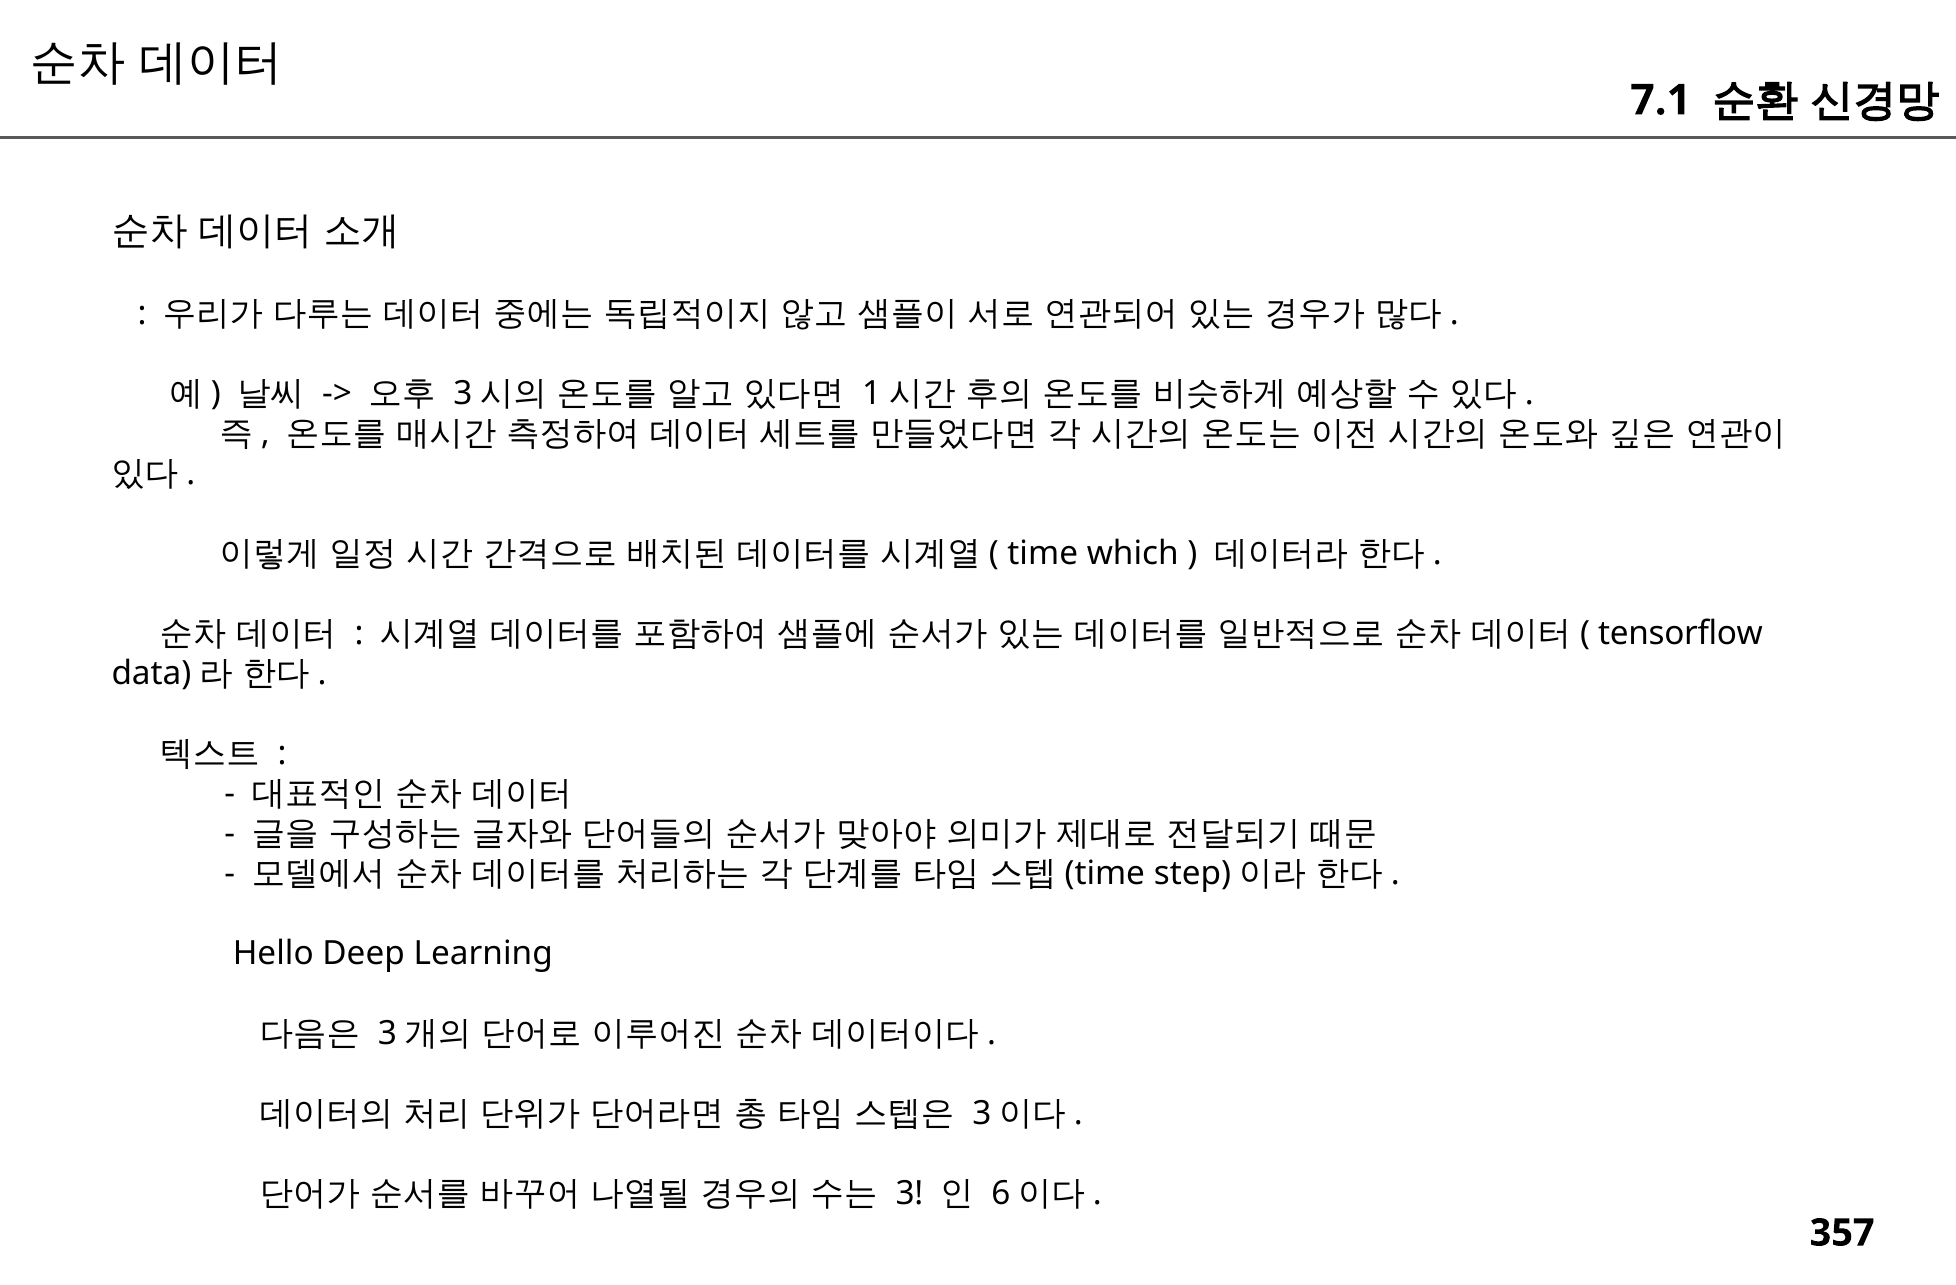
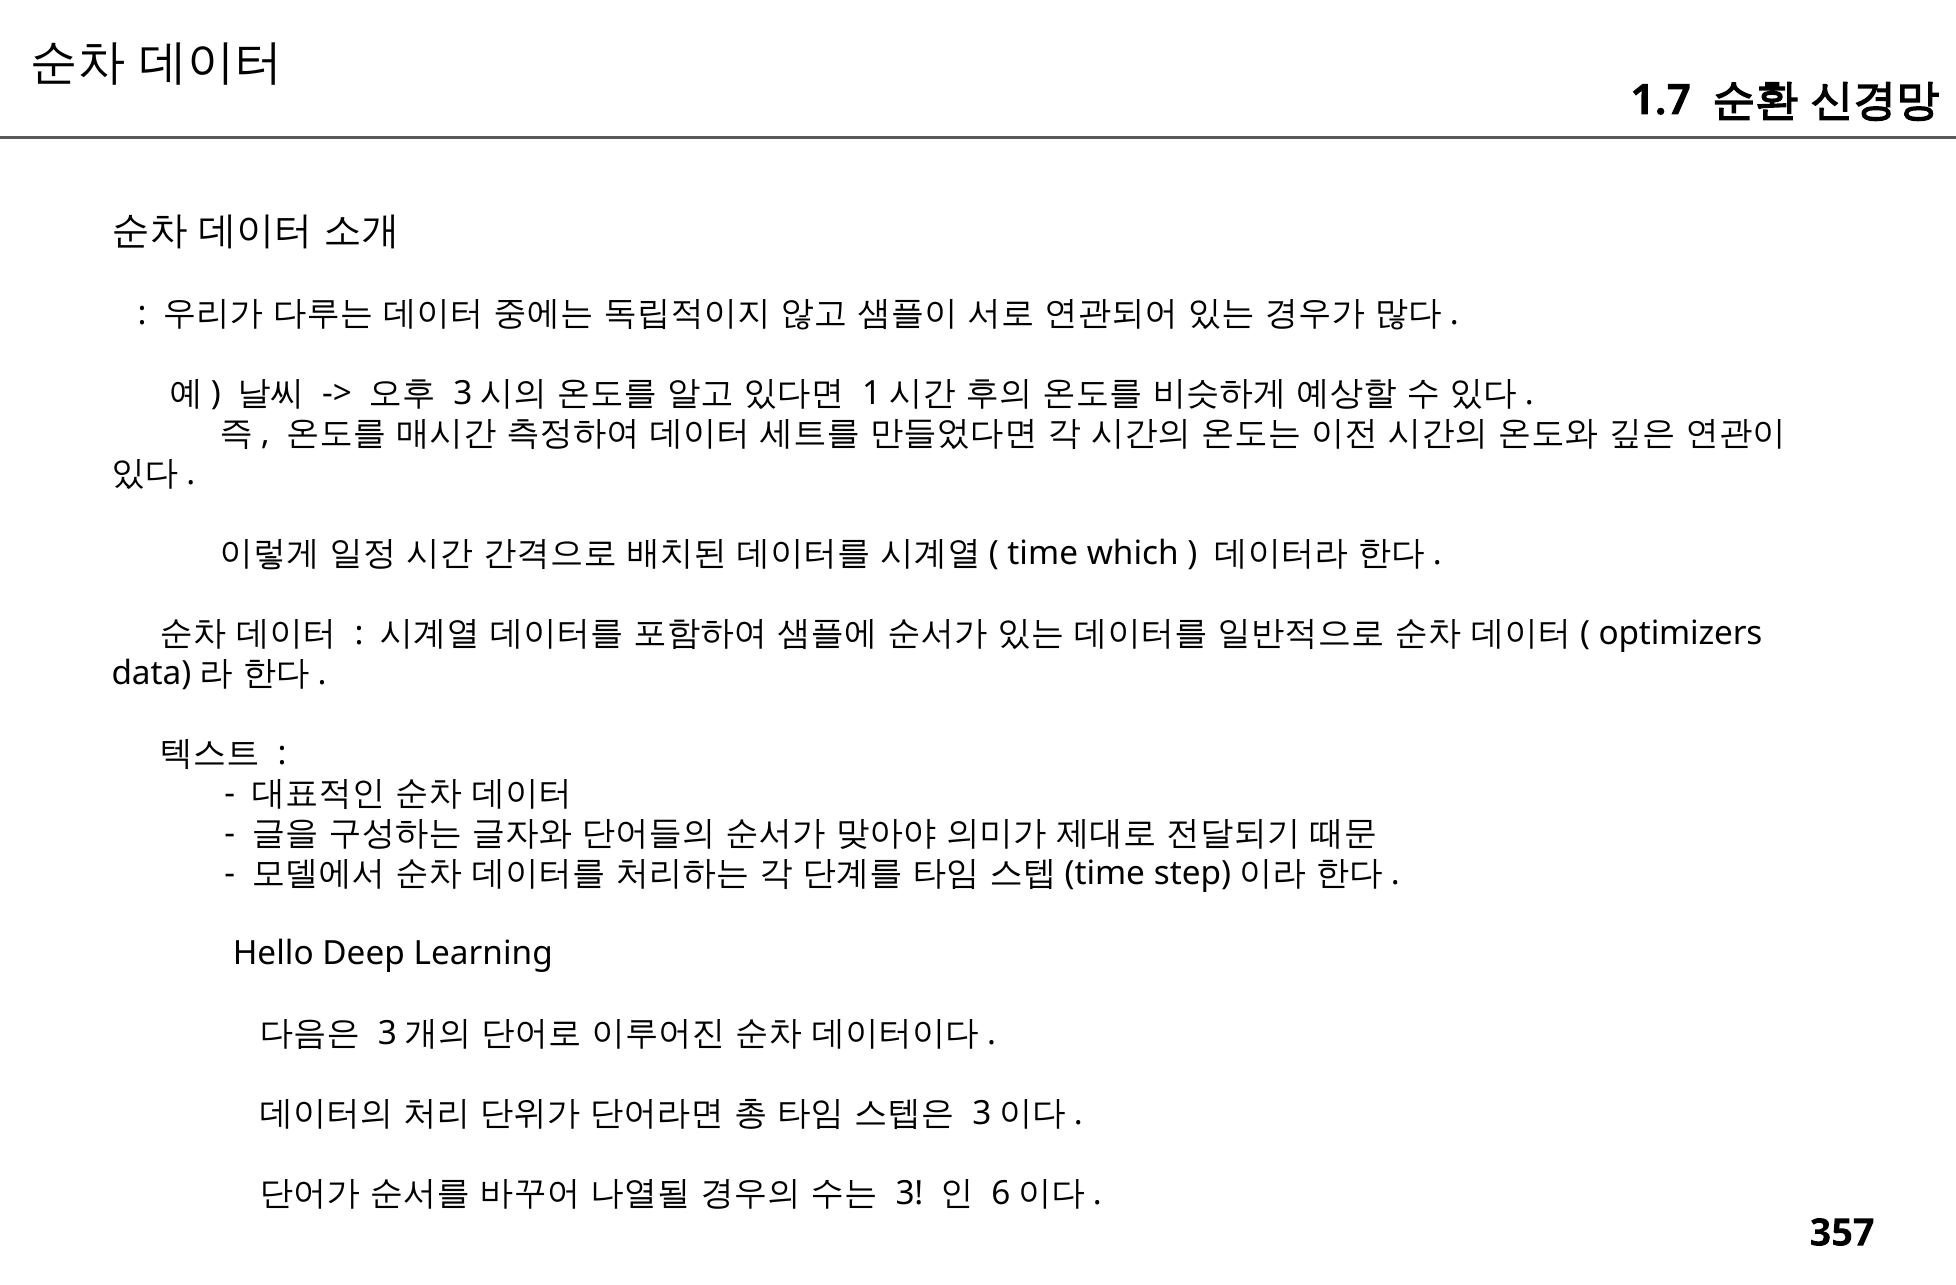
7.1: 7.1 -> 1.7 (1661, 100)
tensorflow: tensorflow -> optimizers (1680, 633)
